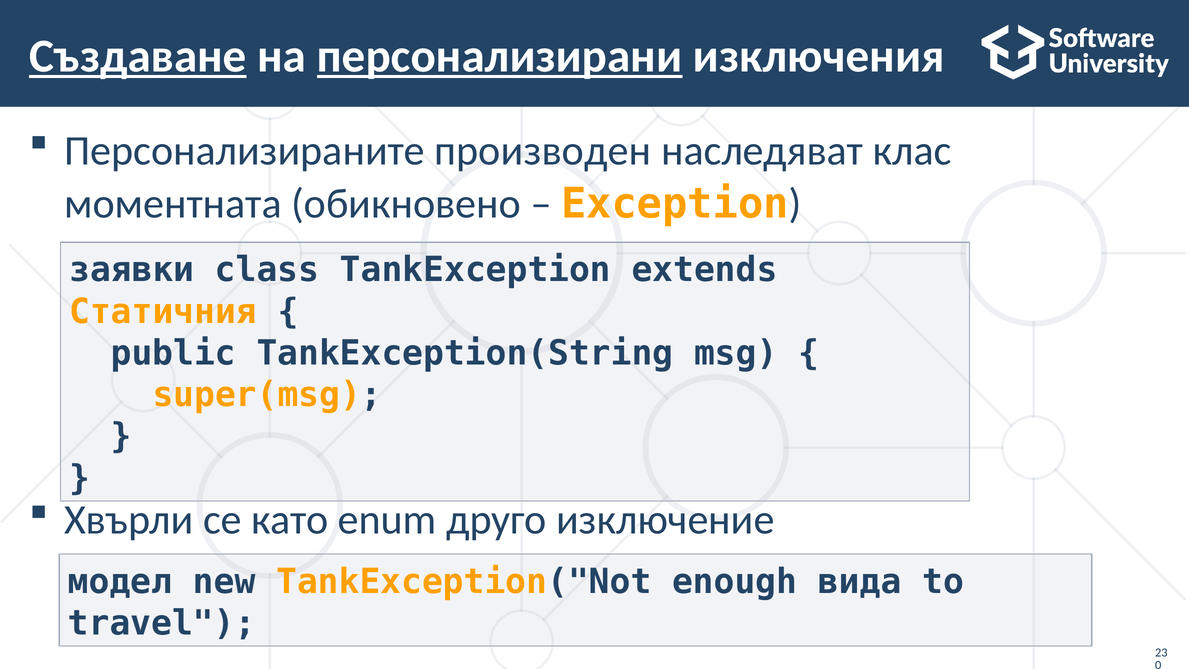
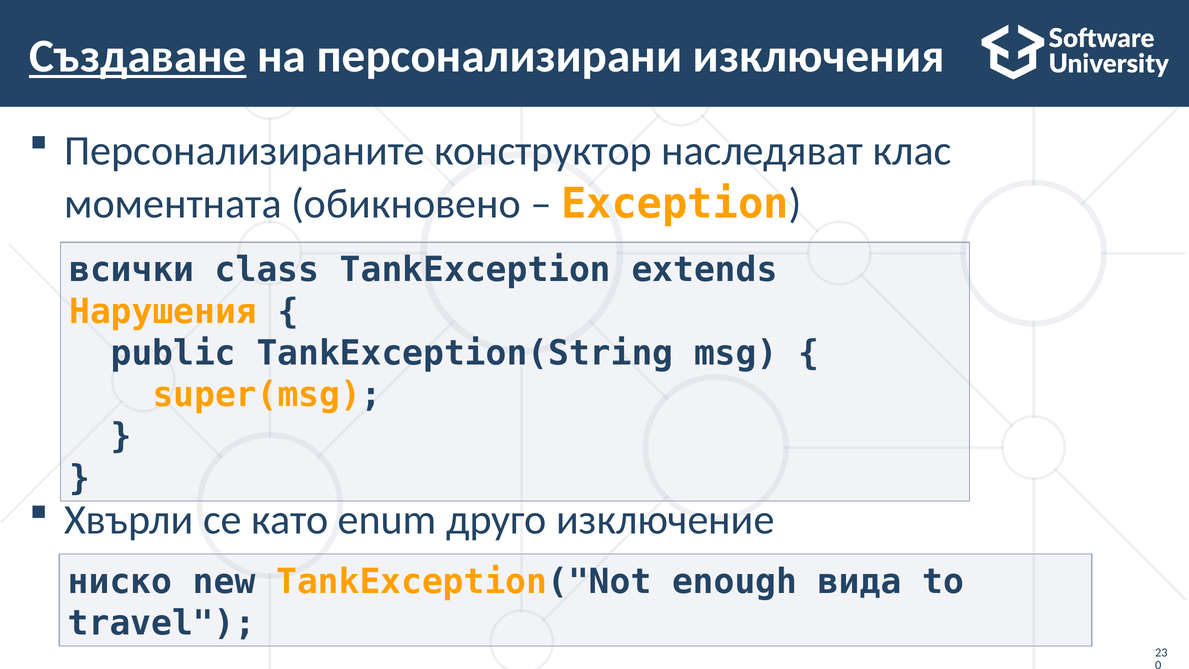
персонализирани underline: present -> none (500, 56)
производен: производен -> конструктор (543, 151)
заявки: заявки -> всички (132, 270)
Статичния: Статичния -> Нарушения (163, 311)
модел: модел -> ниско (120, 581)
